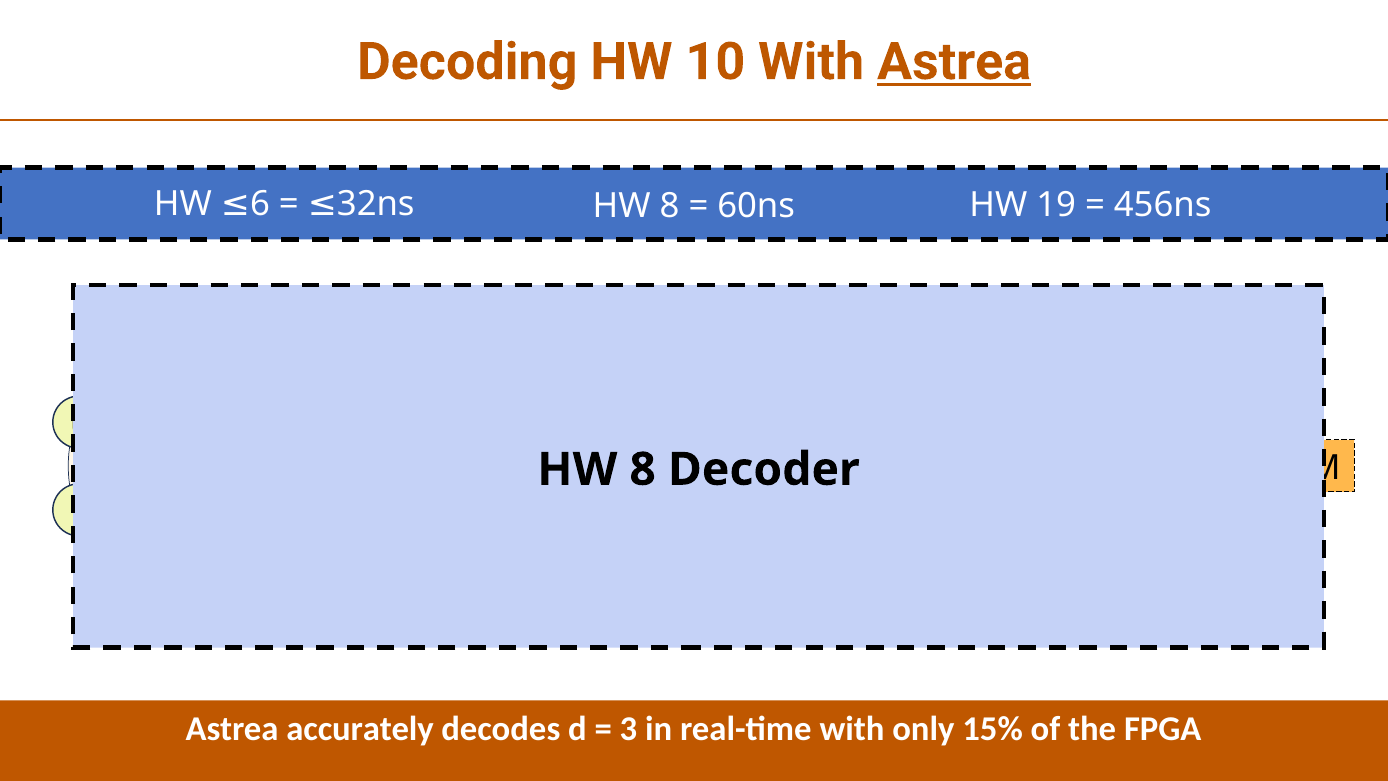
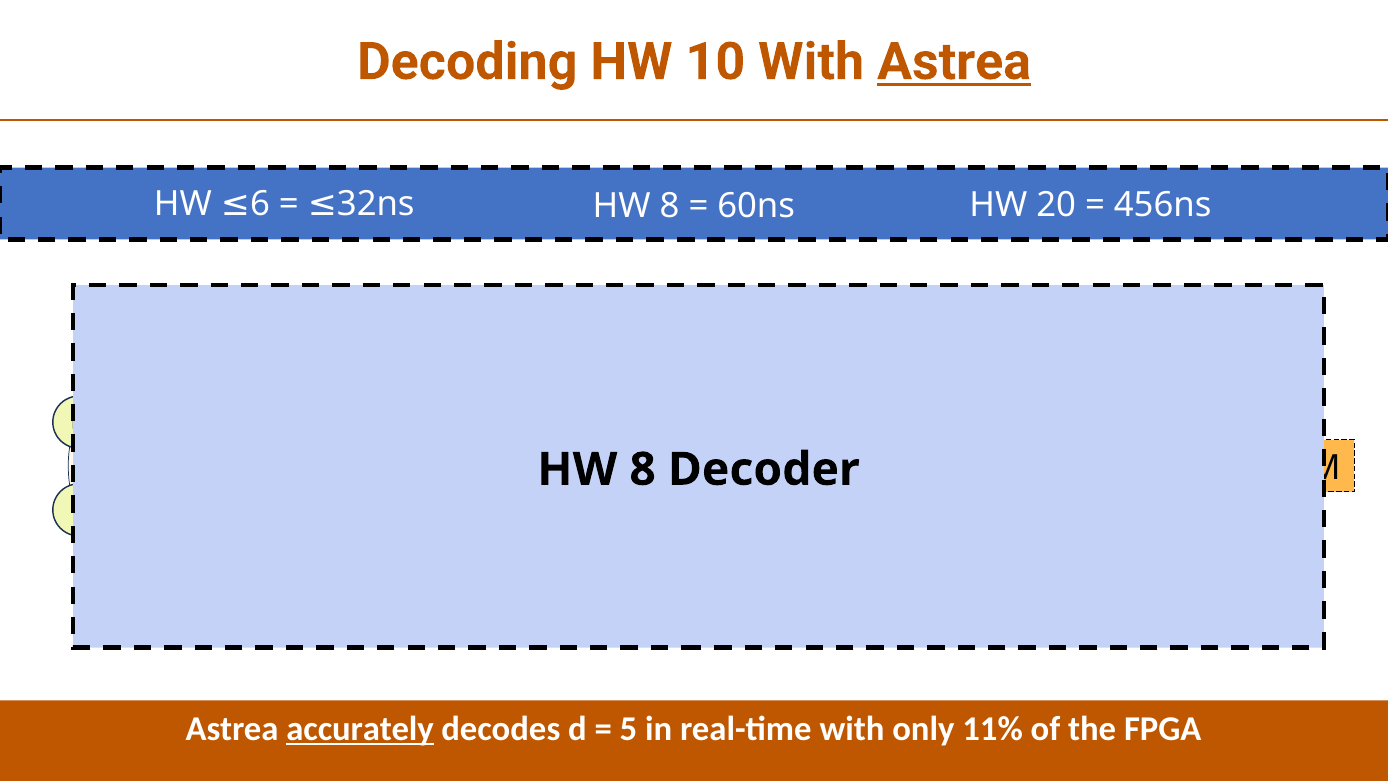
19: 19 -> 20 (1056, 205)
accurately underline: none -> present (360, 729)
3: 3 -> 5 (628, 729)
15%: 15% -> 11% (993, 729)
